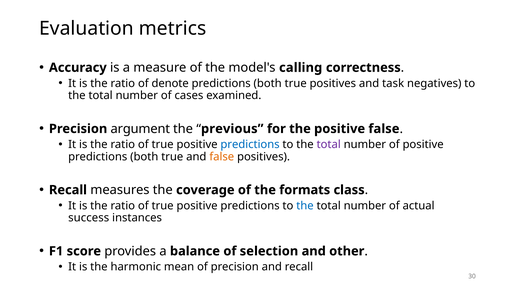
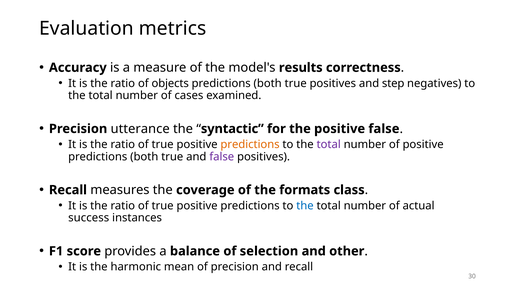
calling: calling -> results (301, 68)
denote: denote -> objects (170, 83)
task: task -> step (393, 83)
argument: argument -> utterance (140, 129)
previous: previous -> syntactic (232, 129)
predictions colour: blue -> orange (250, 144)
false colour: orange -> purple (222, 157)
